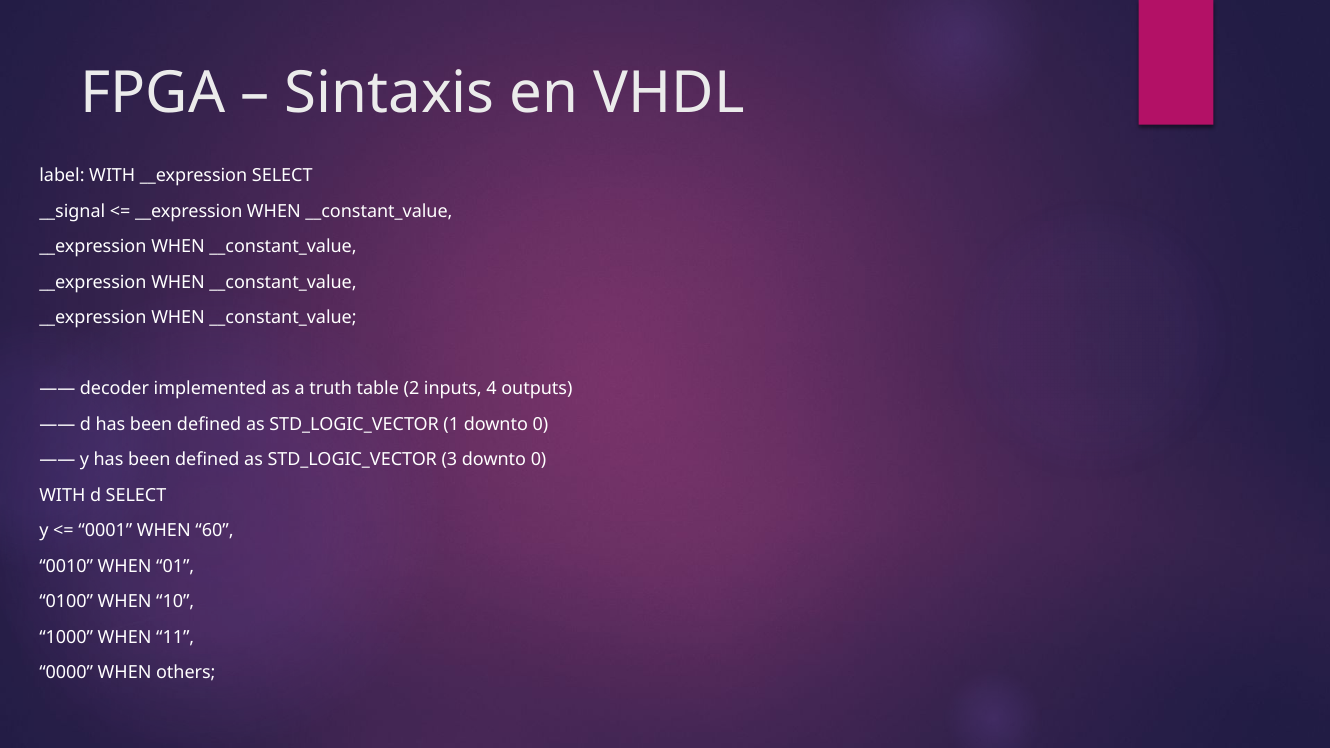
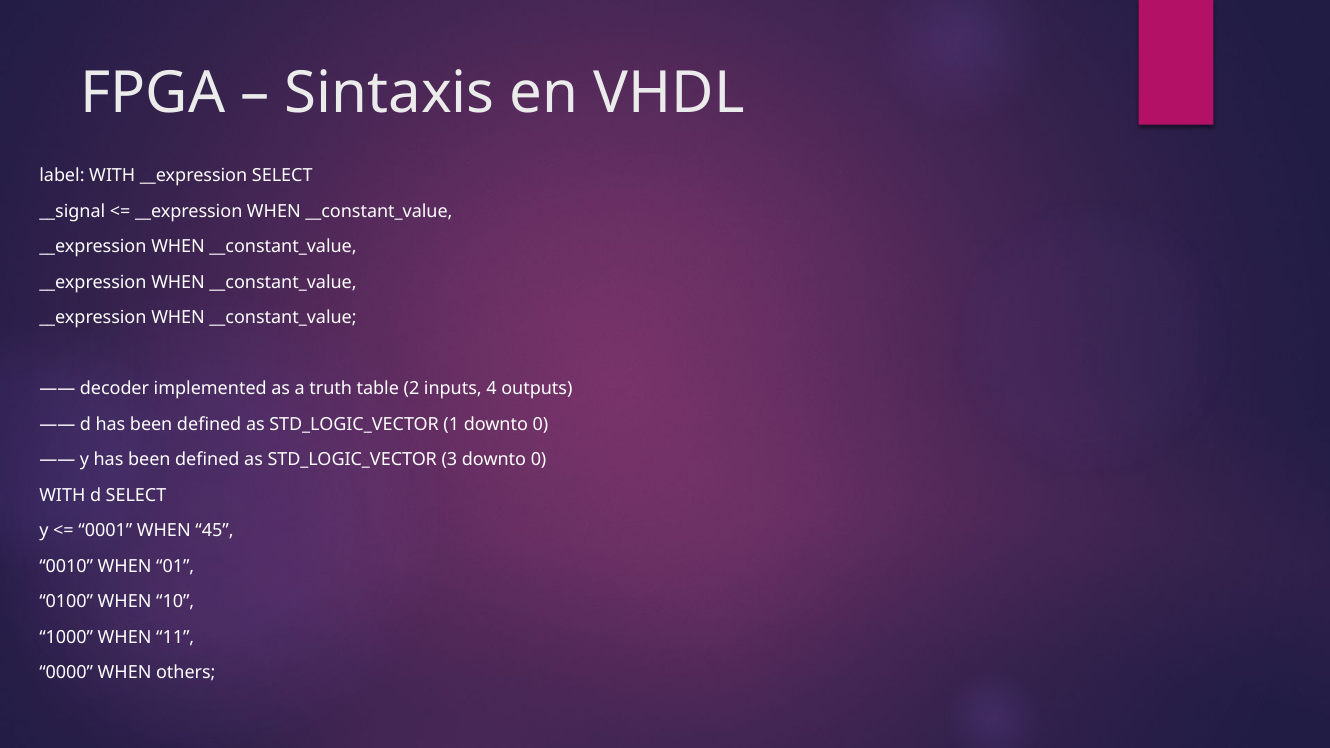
60: 60 -> 45 (214, 531)
